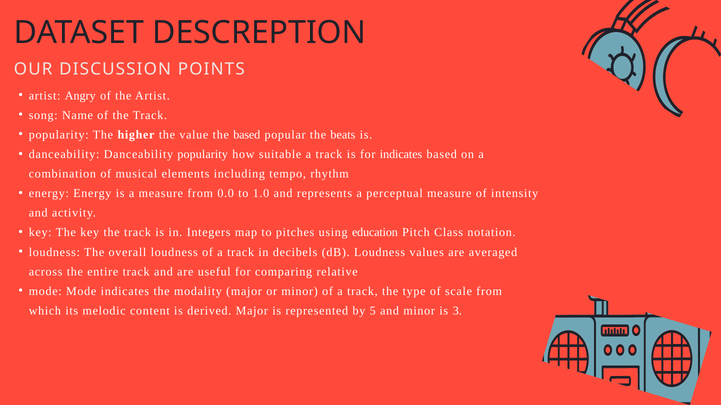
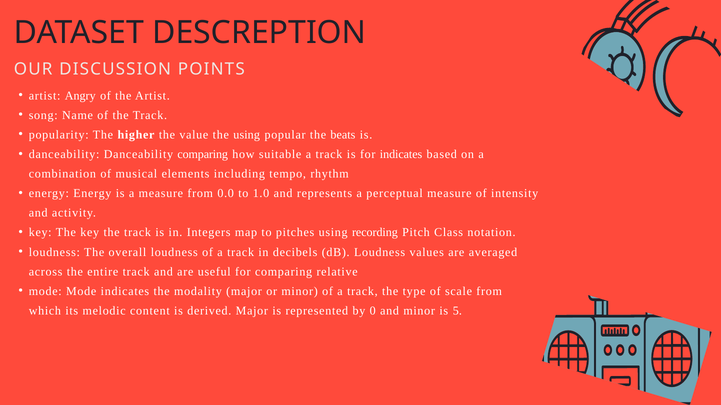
the based: based -> using (247, 135)
Danceability popularity: popularity -> comparing (203, 154)
education: education -> recording (375, 233)
5: 5 -> 0 (373, 311)
3: 3 -> 5 (457, 311)
